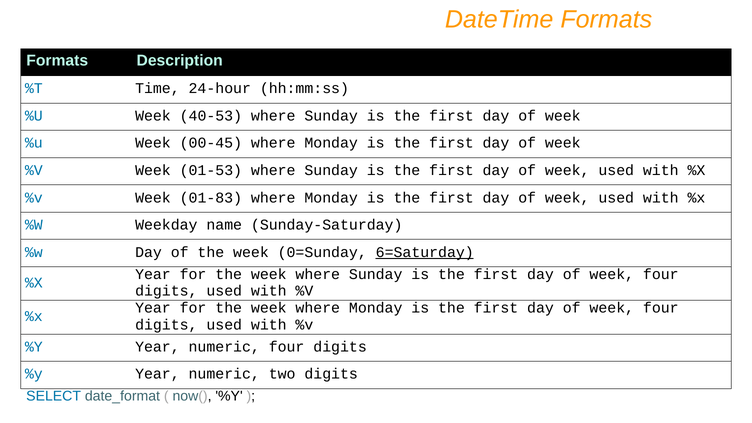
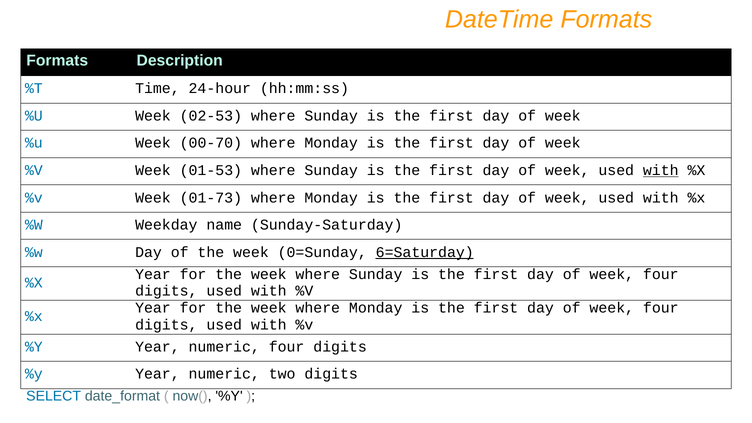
40-53: 40-53 -> 02-53 (211, 116)
00-45: 00-45 -> 00-70 (211, 143)
with underline: none -> present (661, 170)
01-83: 01-83 -> 01-73 (211, 198)
